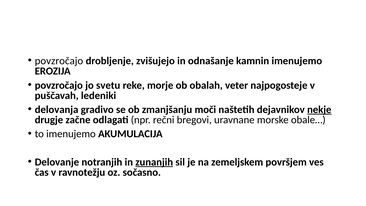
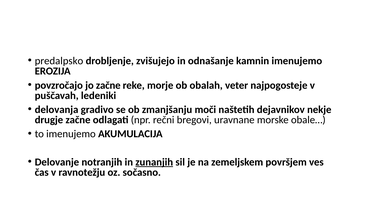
povzročajo: povzročajo -> predalpsko (59, 61)
jo svetu: svetu -> začne (108, 85)
nekje underline: present -> none (319, 110)
